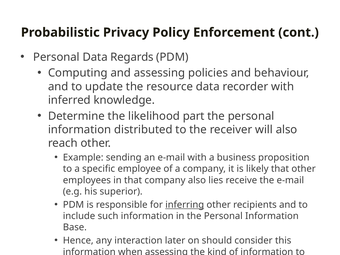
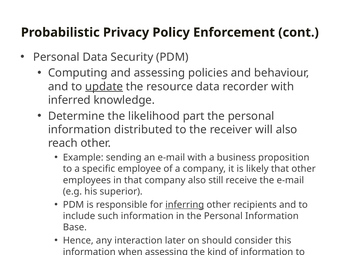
Regards: Regards -> Security (132, 57)
update underline: none -> present (104, 87)
lies: lies -> still (216, 180)
